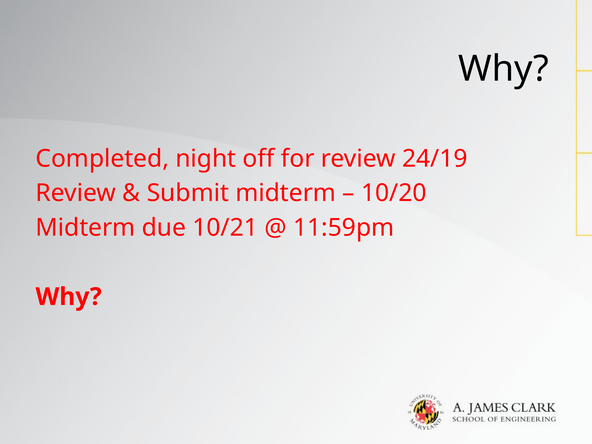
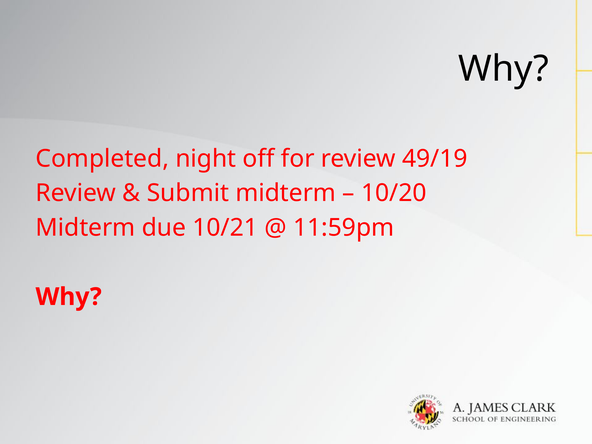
24/19: 24/19 -> 49/19 (435, 159)
